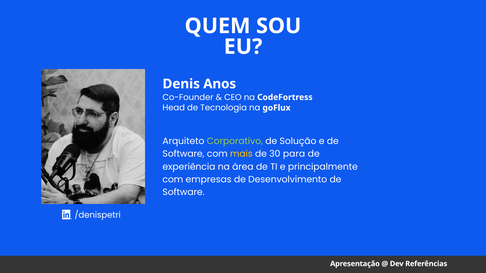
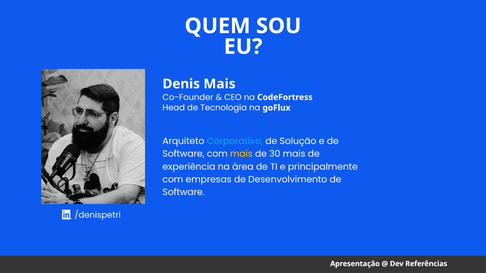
Denis Anos: Anos -> Mais (220, 84)
Corporativo colour: light green -> light blue (235, 141)
30 para: para -> mais (294, 154)
